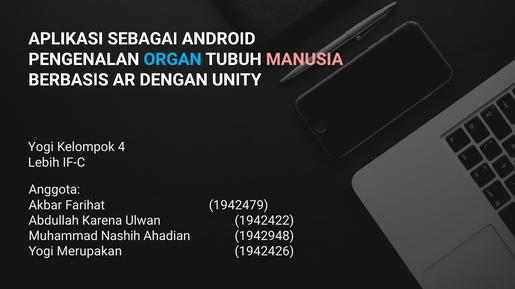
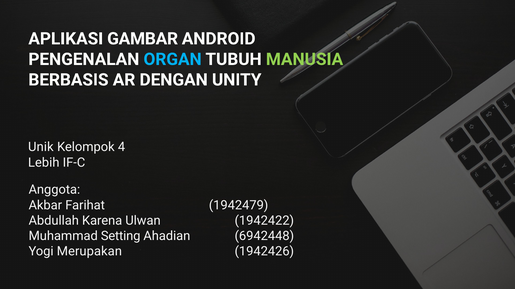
SEBAGAI: SEBAGAI -> GAMBAR (143, 39)
MANUSIA colour: pink -> light green (305, 59)
Yogi: Yogi -> Unik (41, 147)
Nashih: Nashih -> Setting (121, 236)
1942948: 1942948 -> 6942448 (264, 236)
